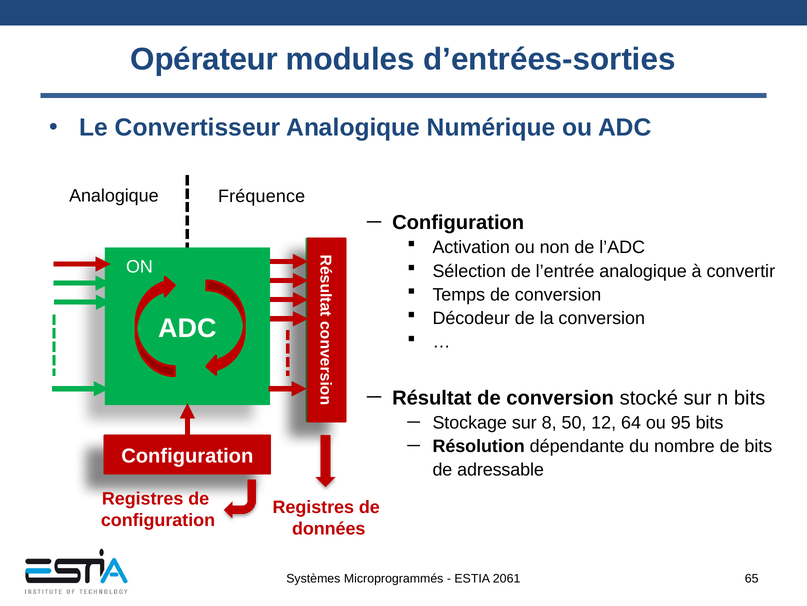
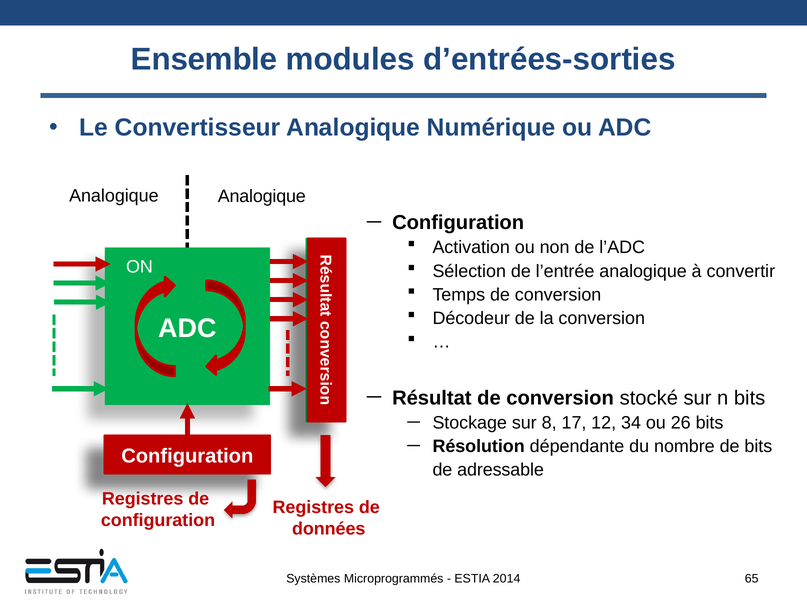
Opérateur: Opérateur -> Ensemble (204, 59)
Analogique Fréquence: Fréquence -> Analogique (262, 196)
50: 50 -> 17 (574, 422)
64: 64 -> 34 (631, 422)
95: 95 -> 26 (681, 422)
2061: 2061 -> 2014 (507, 578)
